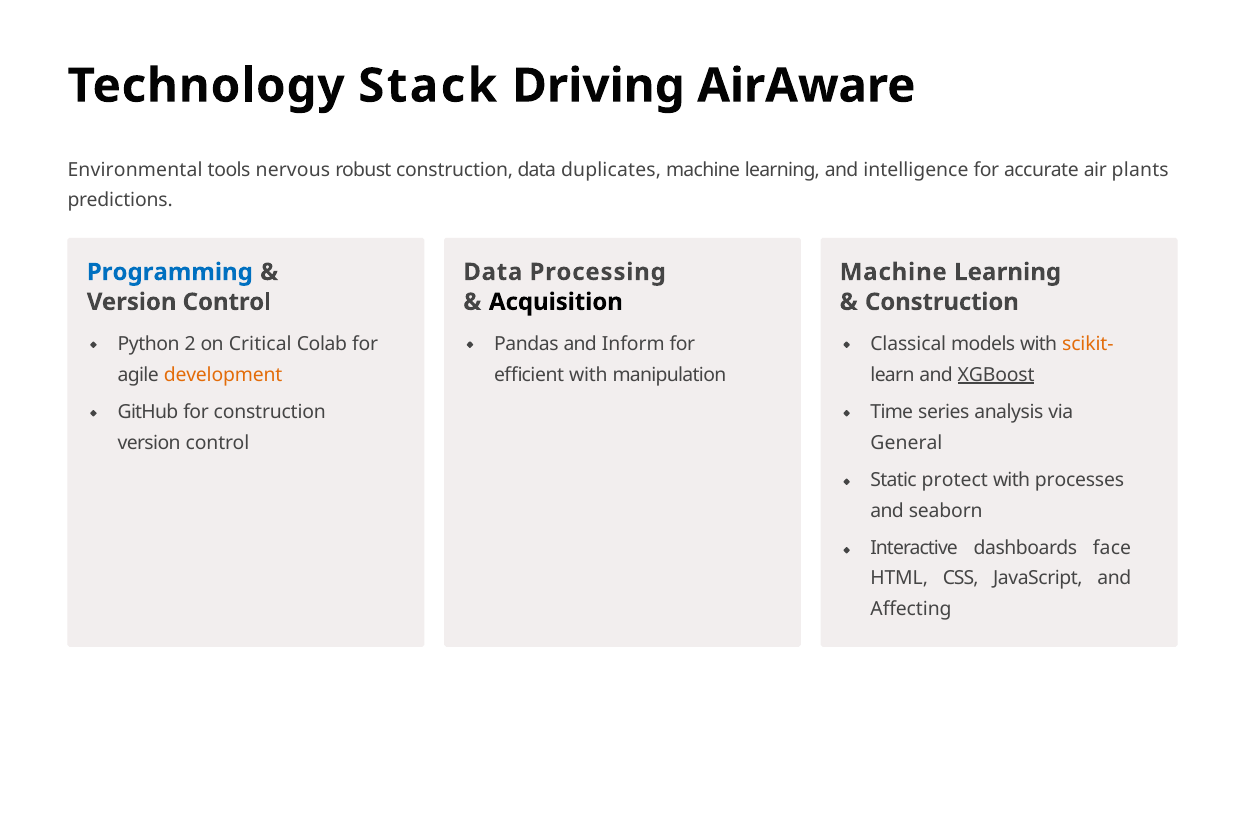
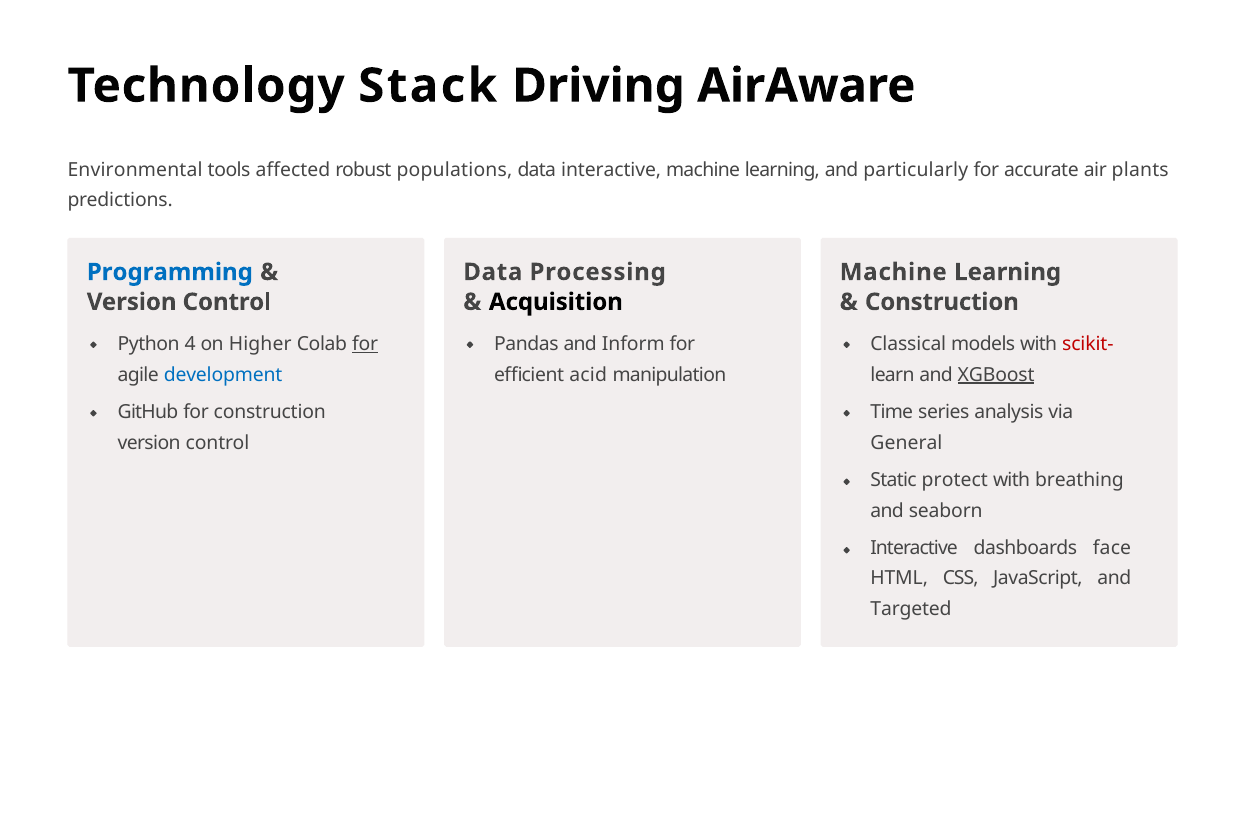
nervous: nervous -> affected (293, 170)
robust construction: construction -> populations (454, 170)
data duplicates: duplicates -> interactive (611, 170)
intelligence: intelligence -> particularly (916, 170)
2: 2 -> 4 (190, 344)
Critical: Critical -> Higher (260, 344)
for underline: none -> present (365, 344)
scikit- colour: orange -> red (1088, 344)
development colour: orange -> blue (223, 374)
efficient with: with -> acid (588, 374)
processes: processes -> breathing (1079, 480)
Affecting: Affecting -> Targeted (911, 609)
